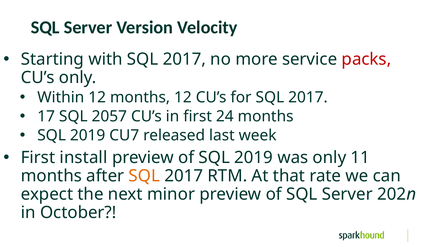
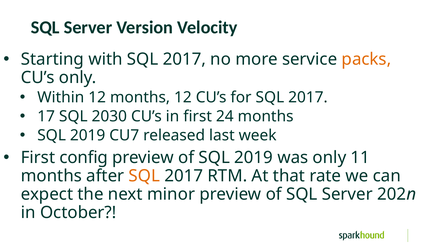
packs colour: red -> orange (366, 59)
2057: 2057 -> 2030 (109, 116)
install: install -> config (84, 157)
